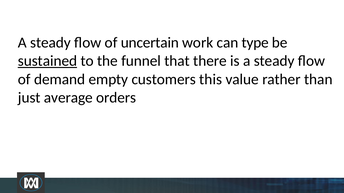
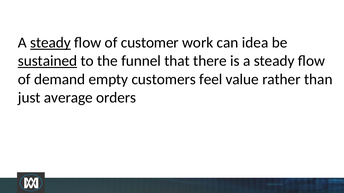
steady underline: none -> present (50, 43)
uncertain: uncertain -> customer (150, 43)
type: type -> idea (255, 43)
this: this -> feel (211, 79)
